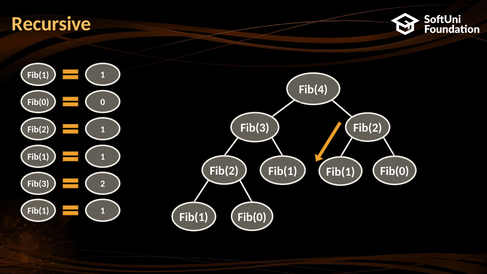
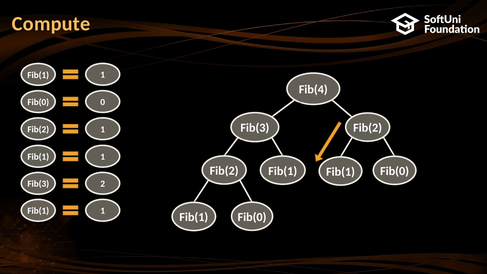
Recursive: Recursive -> Compute (51, 24)
